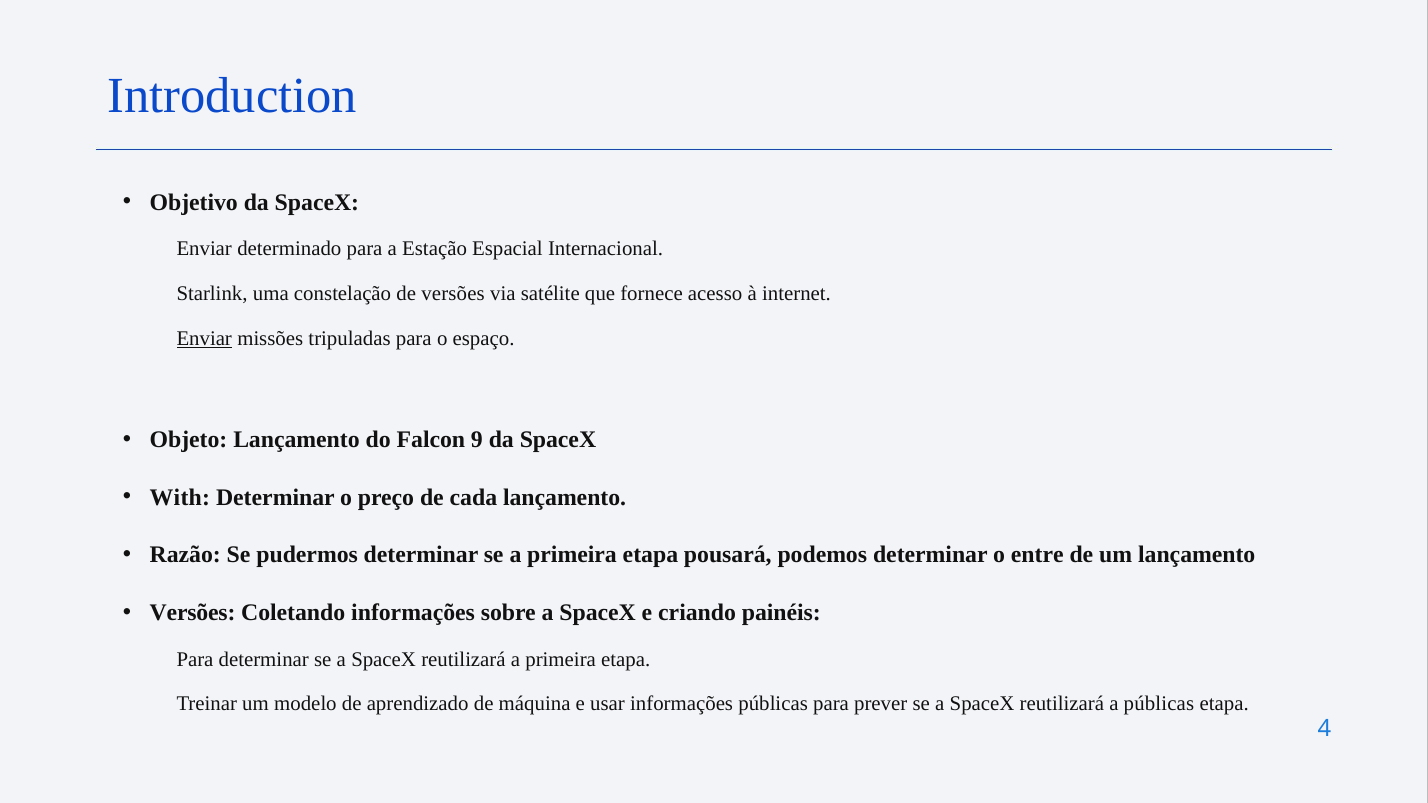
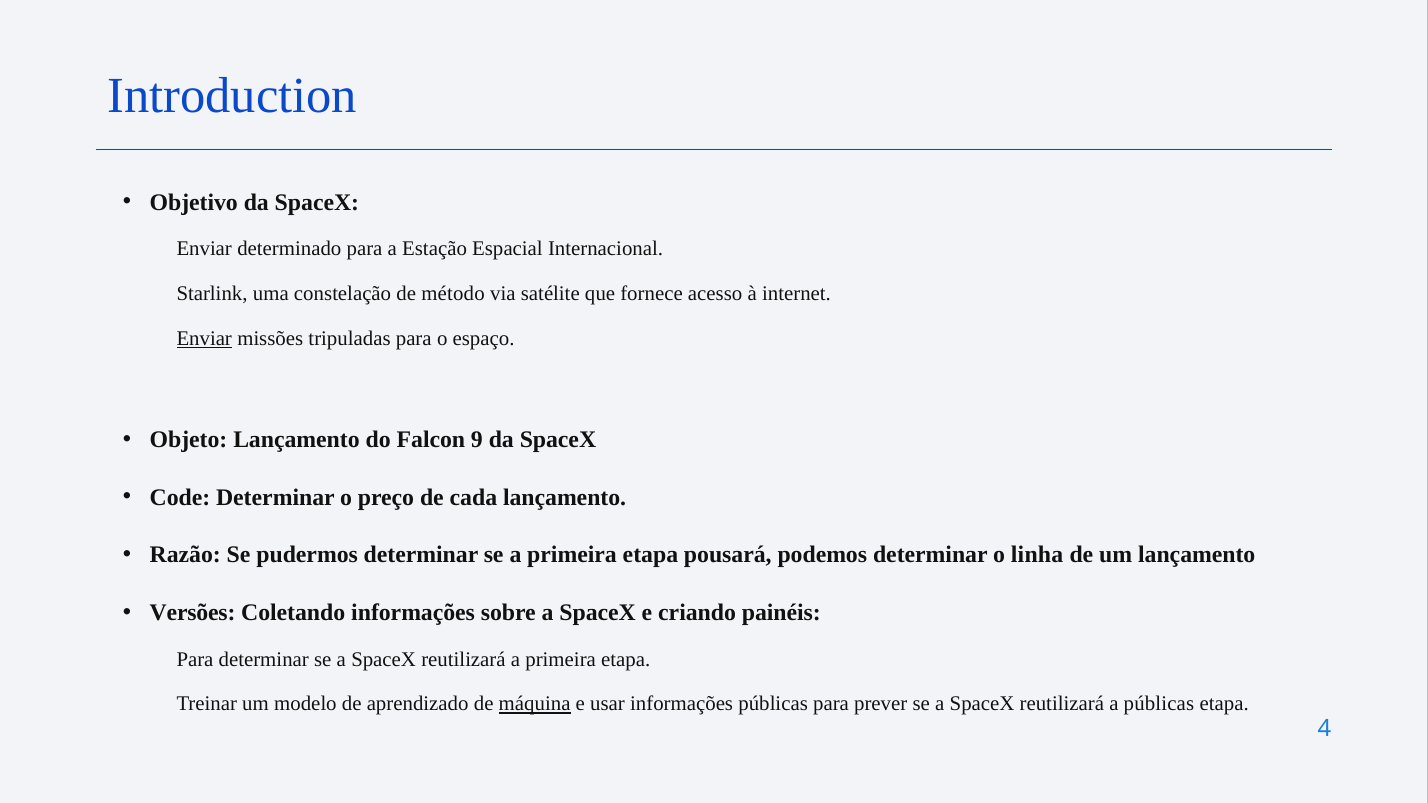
de versões: versões -> método (453, 294)
With: With -> Code (180, 498)
entre: entre -> linha (1037, 555)
máquina underline: none -> present (535, 704)
